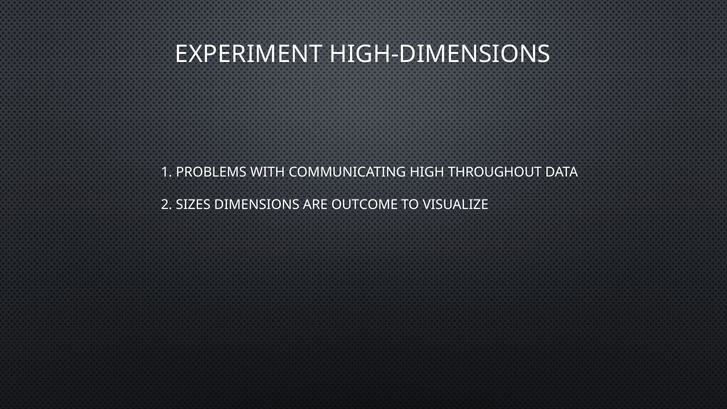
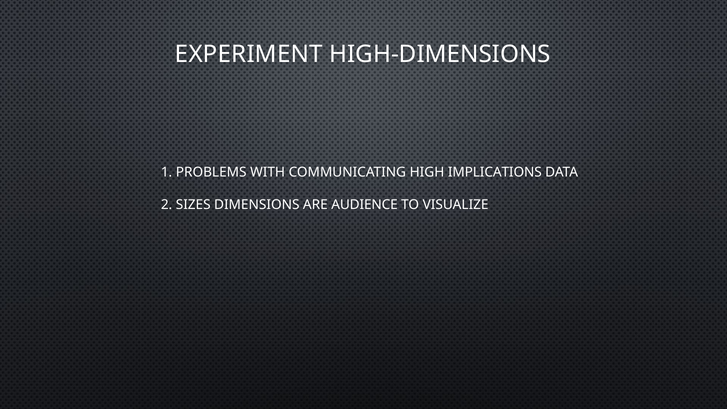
THROUGHOUT: THROUGHOUT -> IMPLICATIONS (495, 172)
OUTCOME: OUTCOME -> AUDIENCE (365, 205)
